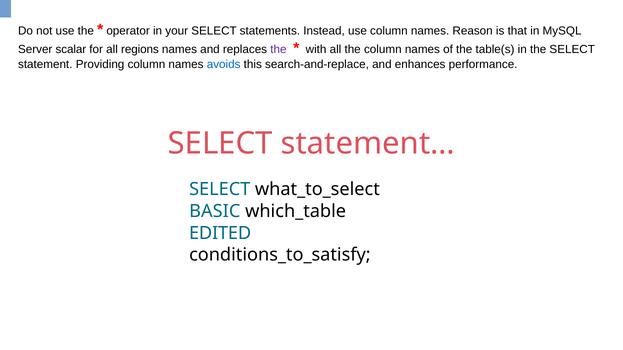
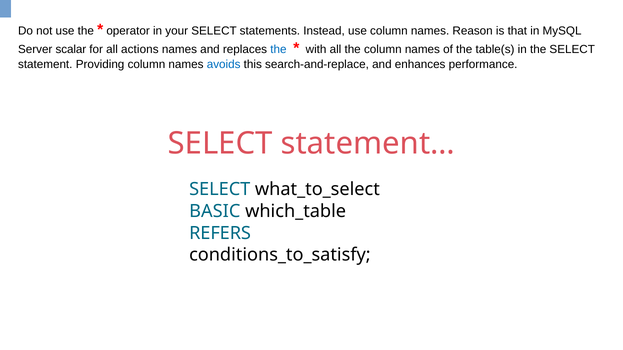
regions: regions -> actions (140, 50)
the colour: purple -> blue (278, 50)
EDITED: EDITED -> REFERS (220, 233)
